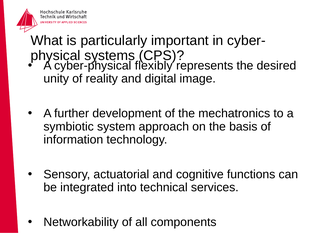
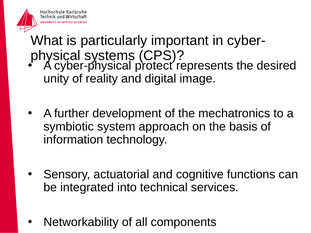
flexibly: flexibly -> protect (154, 66)
